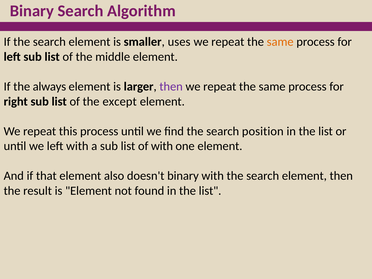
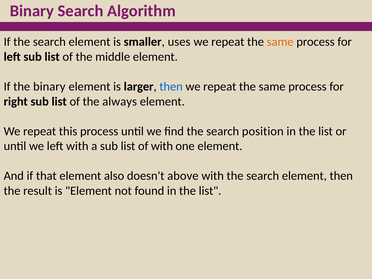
the always: always -> binary (49, 87)
then colour: purple -> blue (171, 87)
except: except -> always (120, 101)
doesn't binary: binary -> above (183, 176)
